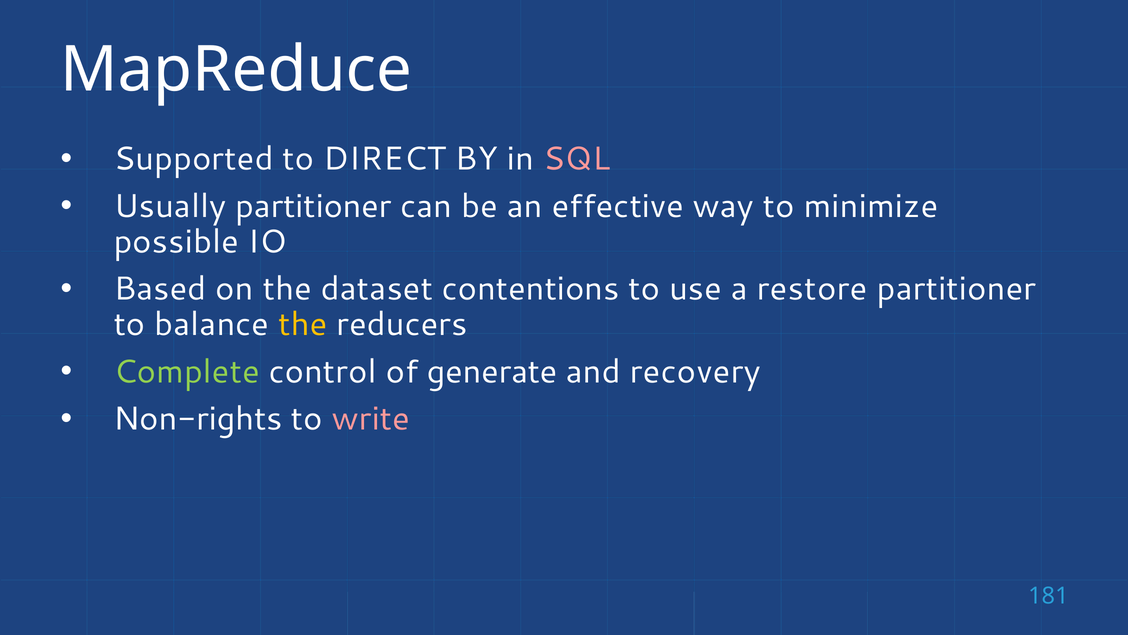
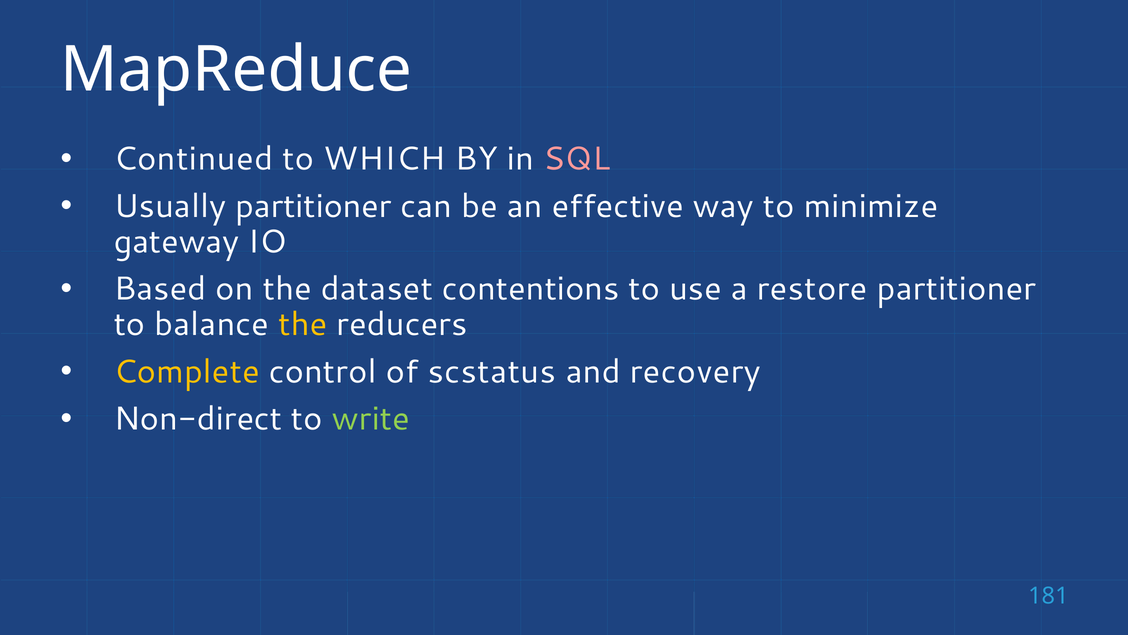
Supported: Supported -> Continued (193, 159)
DIRECT: DIRECT -> WHICH (384, 159)
possible: possible -> gateway (176, 242)
Complete colour: light green -> yellow (187, 372)
generate: generate -> scstatus (492, 372)
Non-rights: Non-rights -> Non-direct (198, 419)
write colour: pink -> light green (371, 419)
